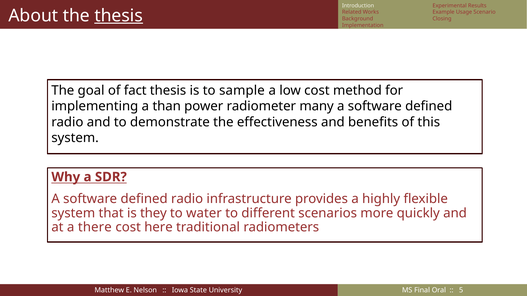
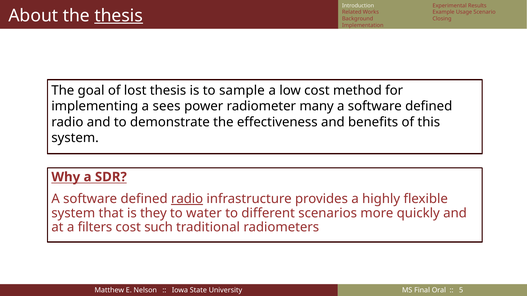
fact: fact -> lost (135, 91)
than: than -> sees (167, 106)
radio underline: none -> present (187, 199)
there: there -> filters (95, 228)
here: here -> such (159, 228)
